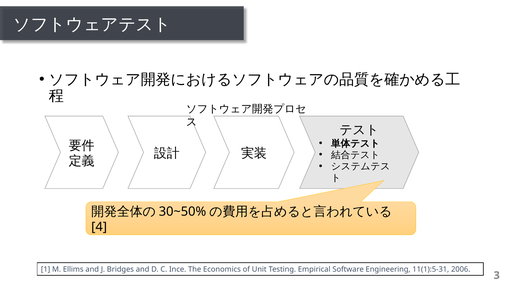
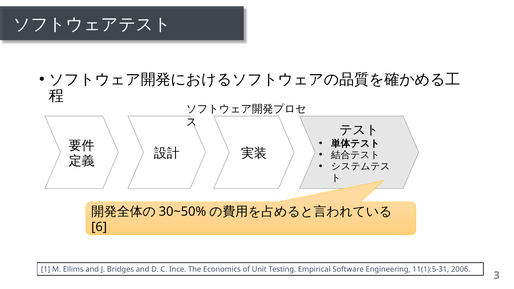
4: 4 -> 6 (99, 227)
